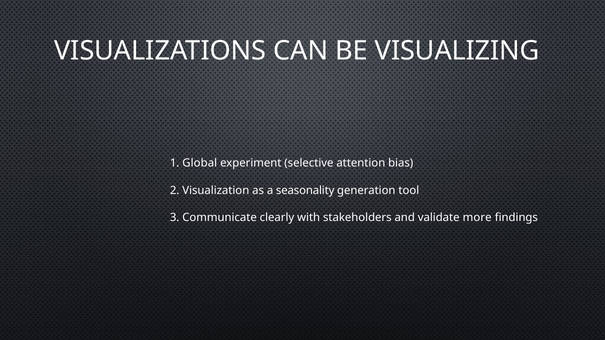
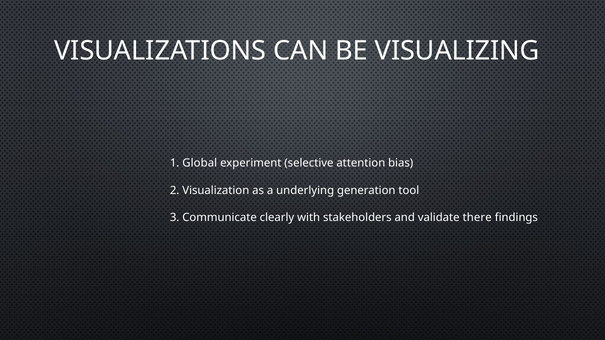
seasonality: seasonality -> underlying (305, 191)
more: more -> there (477, 218)
